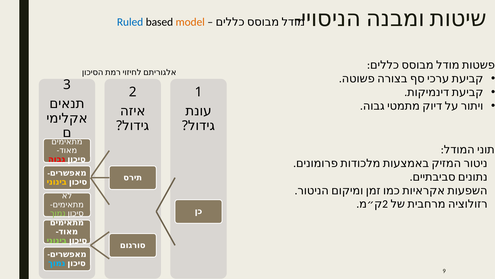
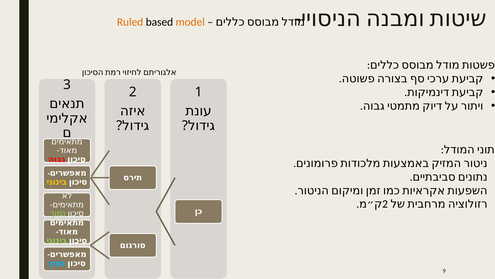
Ruled colour: blue -> orange (130, 22)
